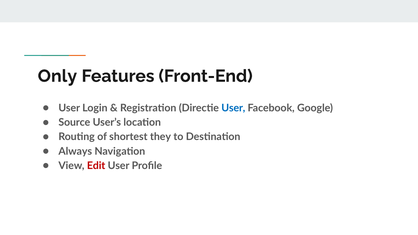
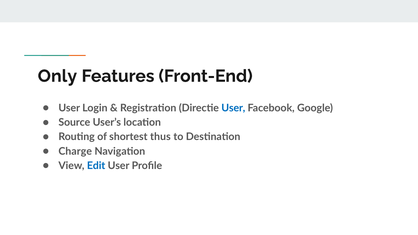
they: they -> thus (160, 137)
Always: Always -> Charge (75, 151)
Edit colour: red -> blue (96, 166)
